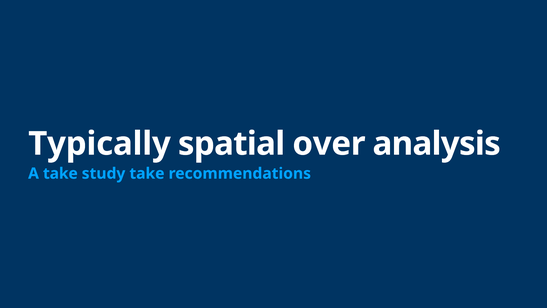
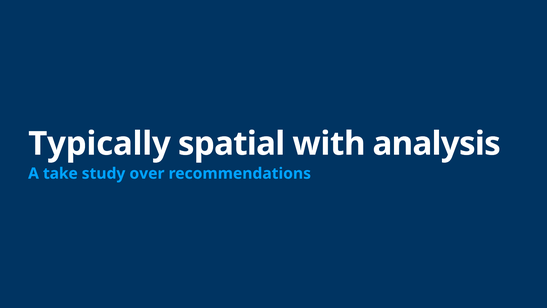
over: over -> with (329, 144)
study take: take -> over (147, 173)
